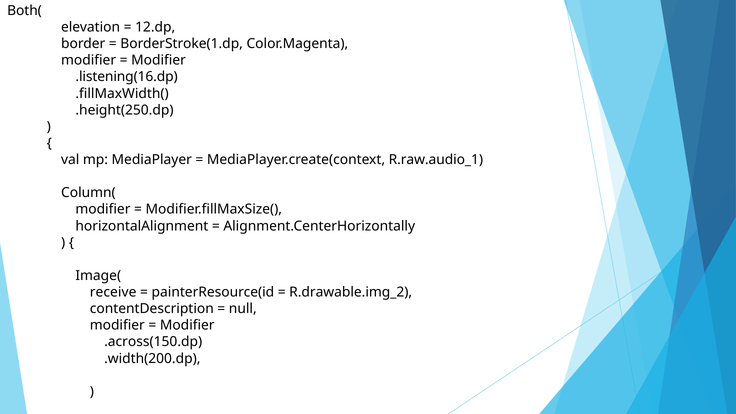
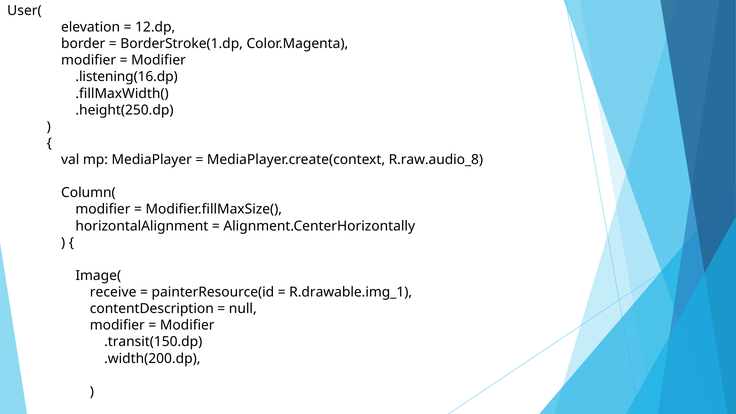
Both(: Both( -> User( (24, 11)
R.raw.audio_1: R.raw.audio_1 -> R.raw.audio_8 (436, 160)
R.drawable.img_2: R.drawable.img_2 -> R.drawable.img_1 (351, 292)
.across(150.dp: .across(150.dp -> .transit(150.dp (153, 342)
